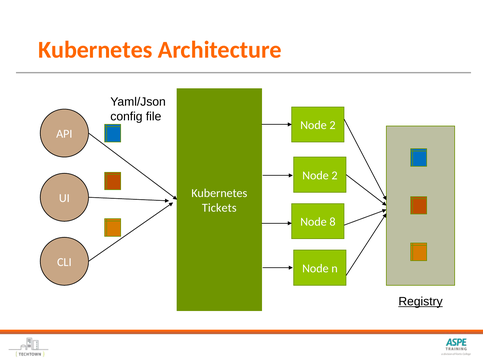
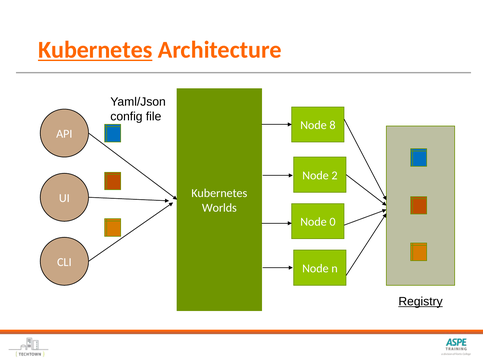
Kubernetes underline: none -> present (95, 50)
2: 2 -> 8 (333, 125)
Tickets: Tickets -> Worlds (219, 207)
8: 8 -> 0 (333, 222)
